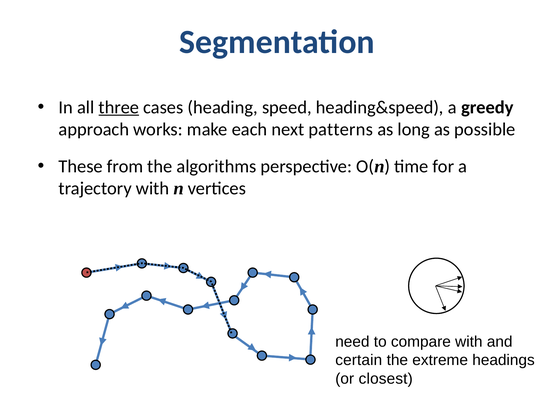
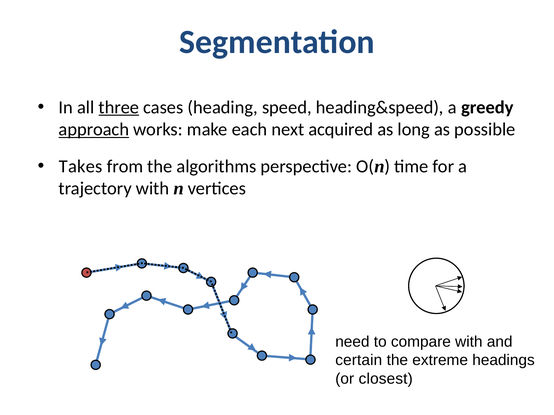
approach underline: none -> present (94, 130)
patterns: patterns -> acquired (341, 130)
These: These -> Takes (81, 167)
